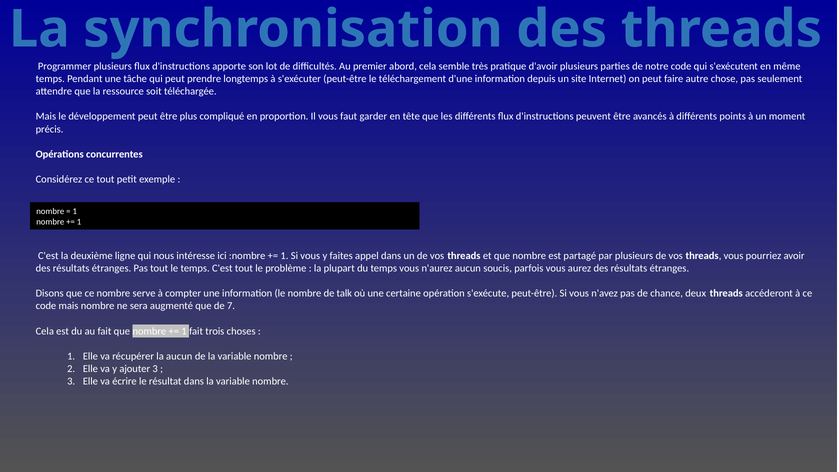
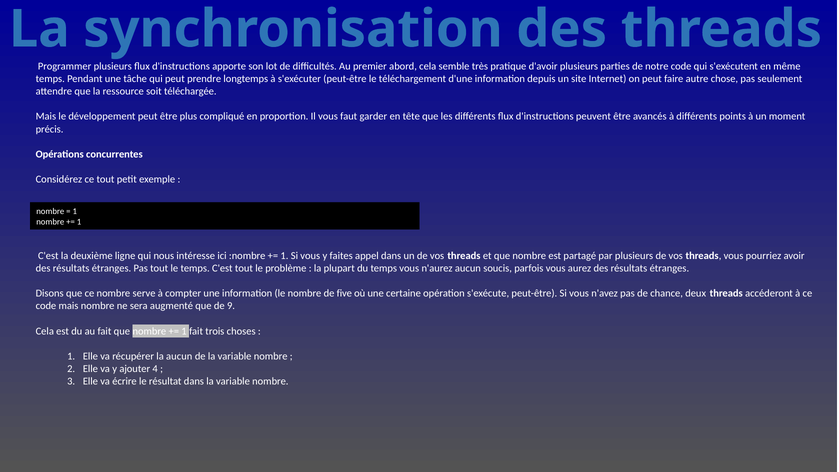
talk: talk -> five (344, 293)
7: 7 -> 9 (231, 306)
ajouter 3: 3 -> 4 (155, 369)
